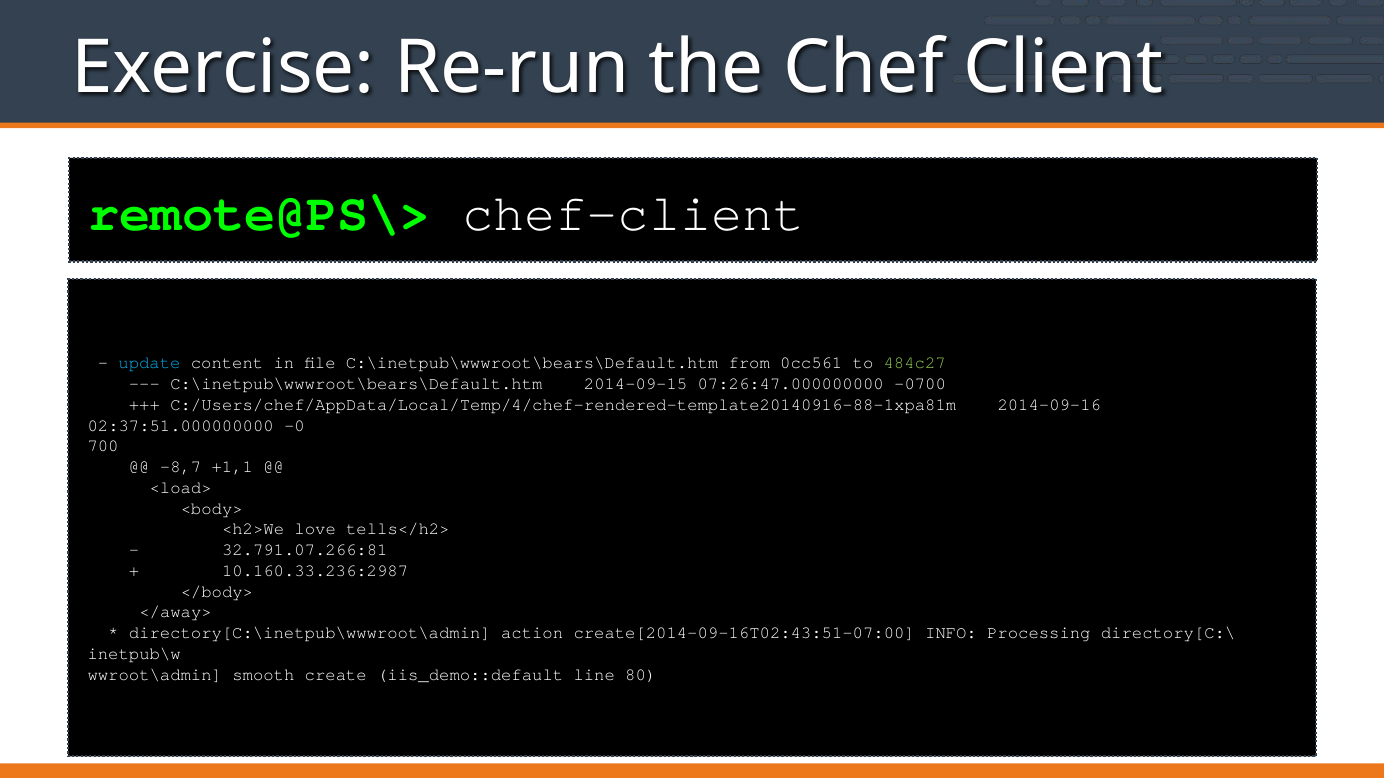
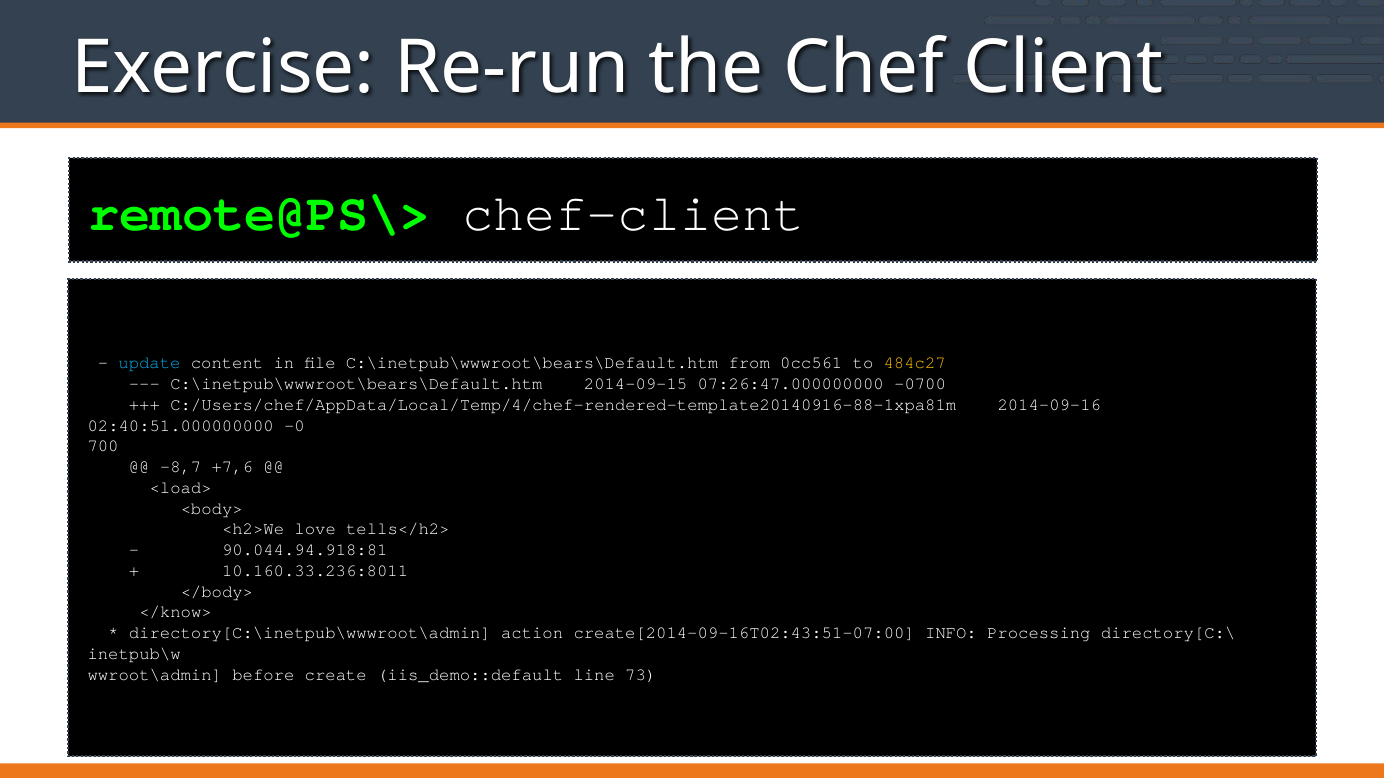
484c27 colour: light green -> yellow (915, 363)
02:37:51.000000000: 02:37:51.000000000 -> 02:40:51.000000000 (181, 426)
+1,1: +1,1 -> +7,6 (232, 467)
32.791.07.266:81: 32.791.07.266:81 -> 90.044.94.918:81 (305, 550)
10.160.33.236:2987: 10.160.33.236:2987 -> 10.160.33.236:8011 (315, 571)
</away>: </away> -> </know> (176, 612)
smooth: smooth -> before (263, 675)
80: 80 -> 73 (641, 675)
